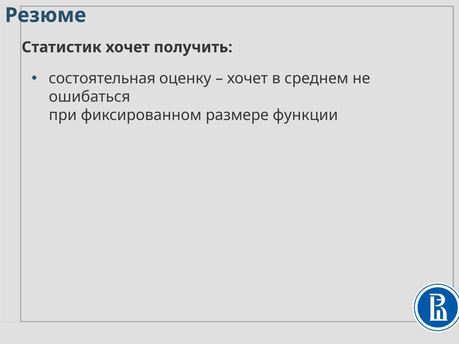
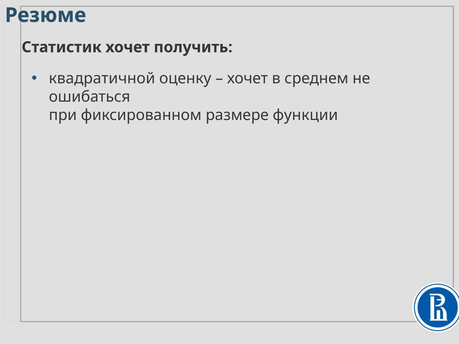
состоятельная: состоятельная -> квадратичной (102, 79)
